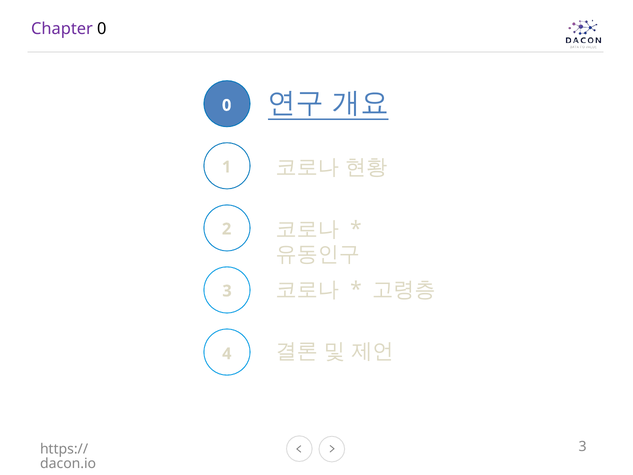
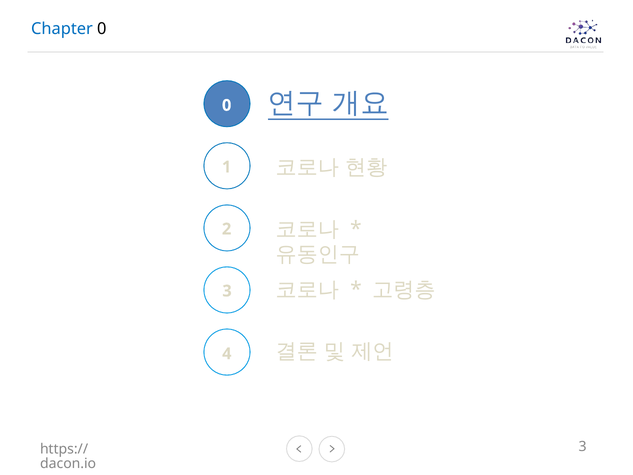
Chapter colour: purple -> blue (62, 29)
